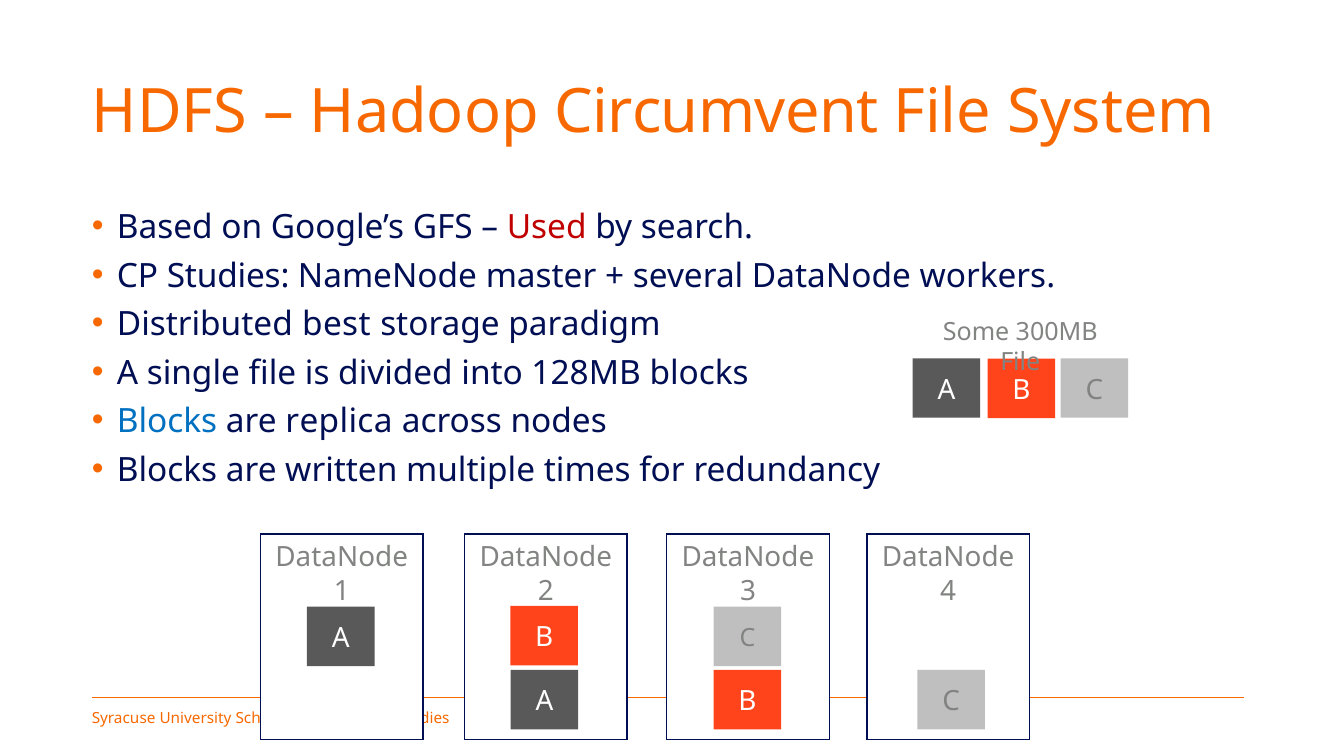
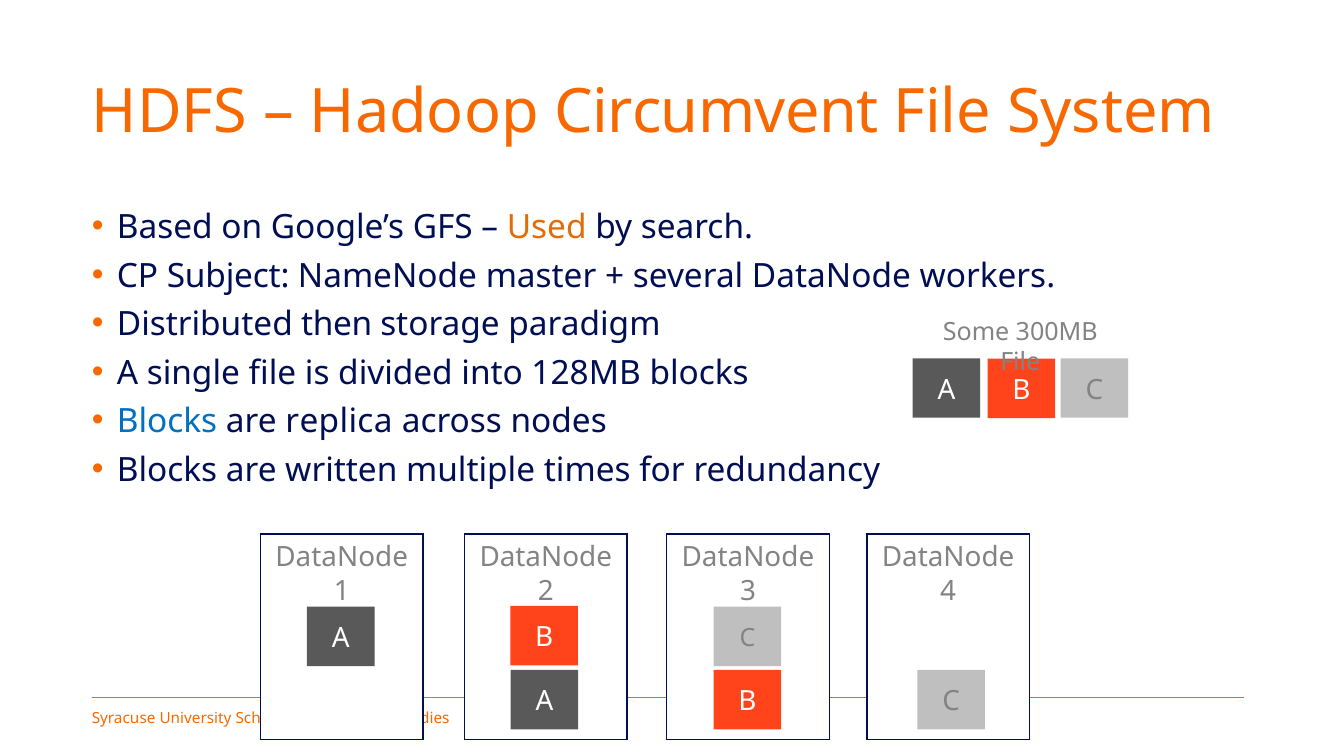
Used colour: red -> orange (547, 227)
CP Studies: Studies -> Subject (228, 276)
best: best -> then (337, 324)
